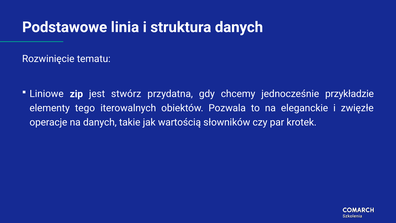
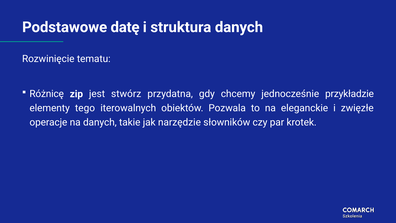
linia: linia -> datę (125, 27)
Liniowe: Liniowe -> Różnicę (47, 94)
wartością: wartością -> narzędzie (179, 122)
